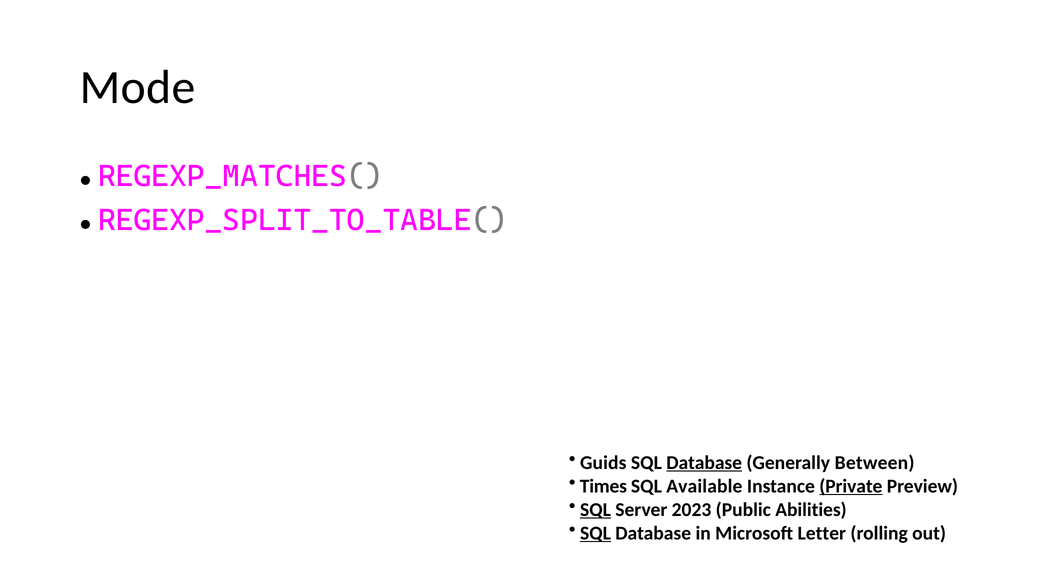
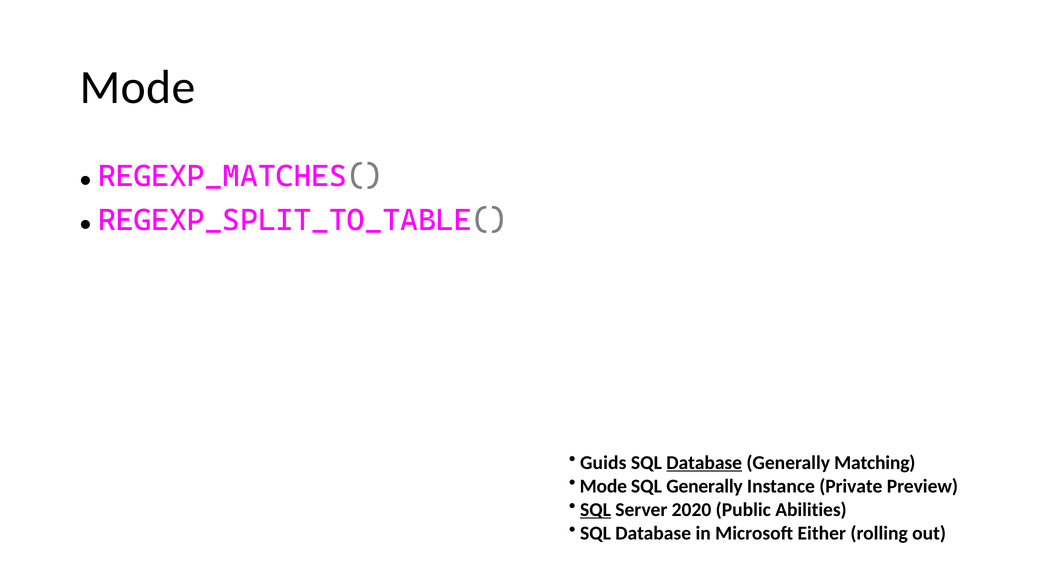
Between: Between -> Matching (875, 462)
Times: Times -> Mode (603, 486)
SQL Available: Available -> Generally (705, 486)
Private underline: present -> none (851, 486)
2023: 2023 -> 2020 (692, 509)
SQL underline: present -> none (595, 533)
Letter: Letter -> Either (822, 533)
